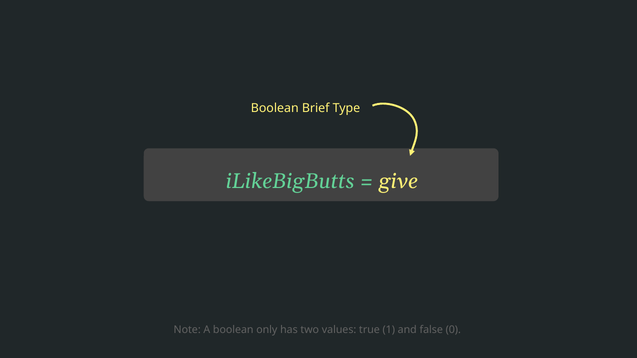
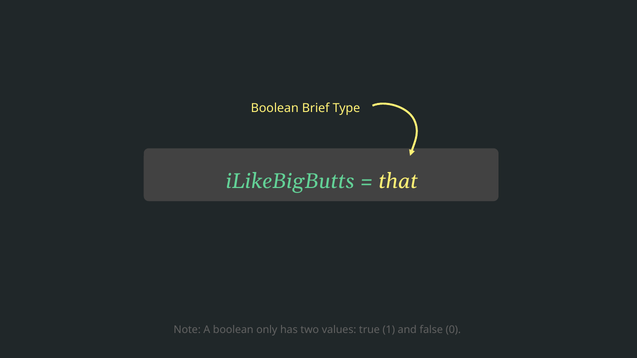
give: give -> that (398, 182)
